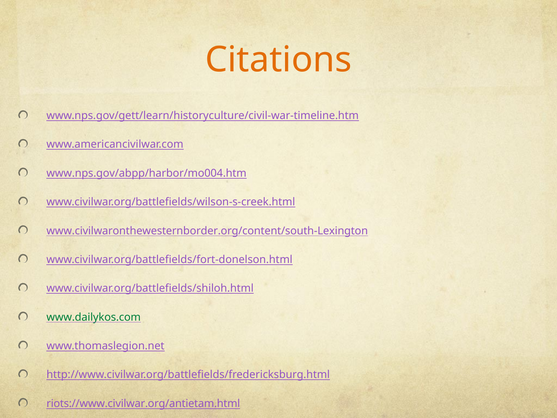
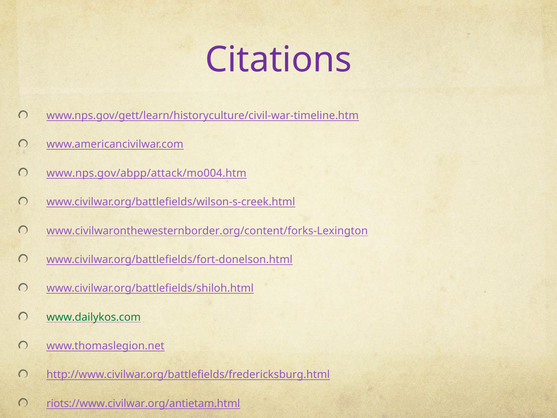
Citations colour: orange -> purple (278, 60)
www.nps.gov/abpp/harbor/mo004.htm: www.nps.gov/abpp/harbor/mo004.htm -> www.nps.gov/abpp/attack/mo004.htm (146, 173)
www.civilwaronthewesternborder.org/content/south-Lexington: www.civilwaronthewesternborder.org/content/south-Lexington -> www.civilwaronthewesternborder.org/content/forks-Lexington (207, 231)
